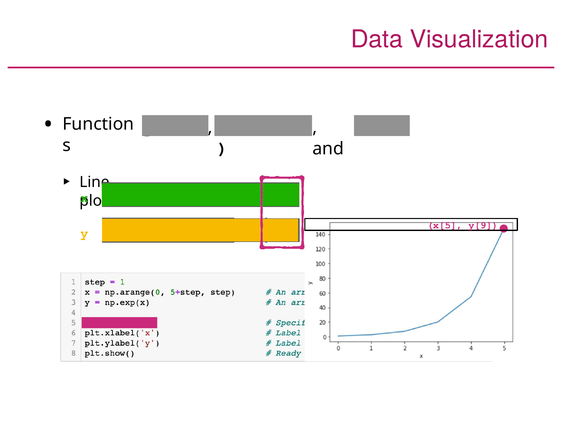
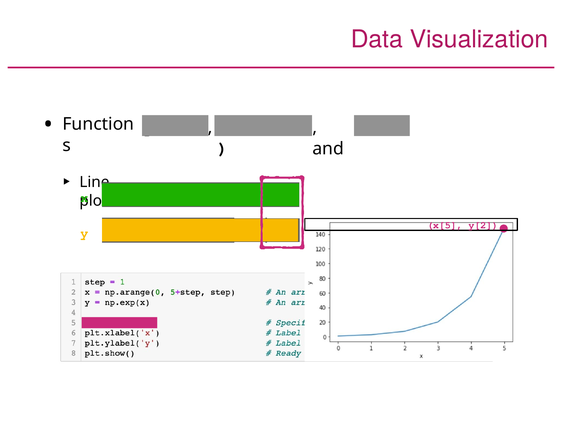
y[9: y[9 -> y[2 (483, 225)
